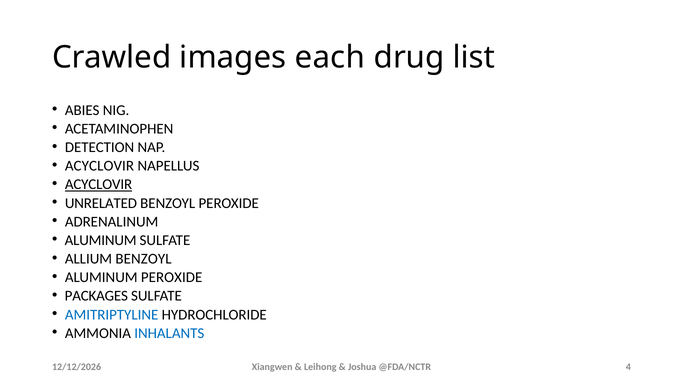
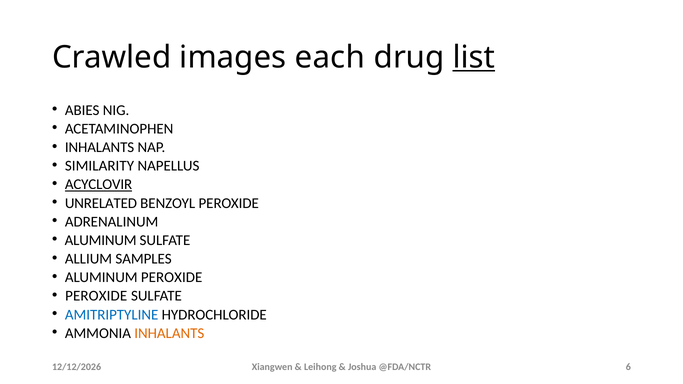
list underline: none -> present (474, 57)
DETECTION: DETECTION -> INHALANTS (100, 147)
ACYCLOVIR: ACYCLOVIR -> SIMILARITY (99, 166)
ALLIUM BENZOYL: BENZOYL -> SAMPLES (144, 259)
PACKAGES: PACKAGES -> PEROXIDE (96, 296)
INHALANTS colour: blue -> orange (169, 333)
4: 4 -> 6 (628, 367)
